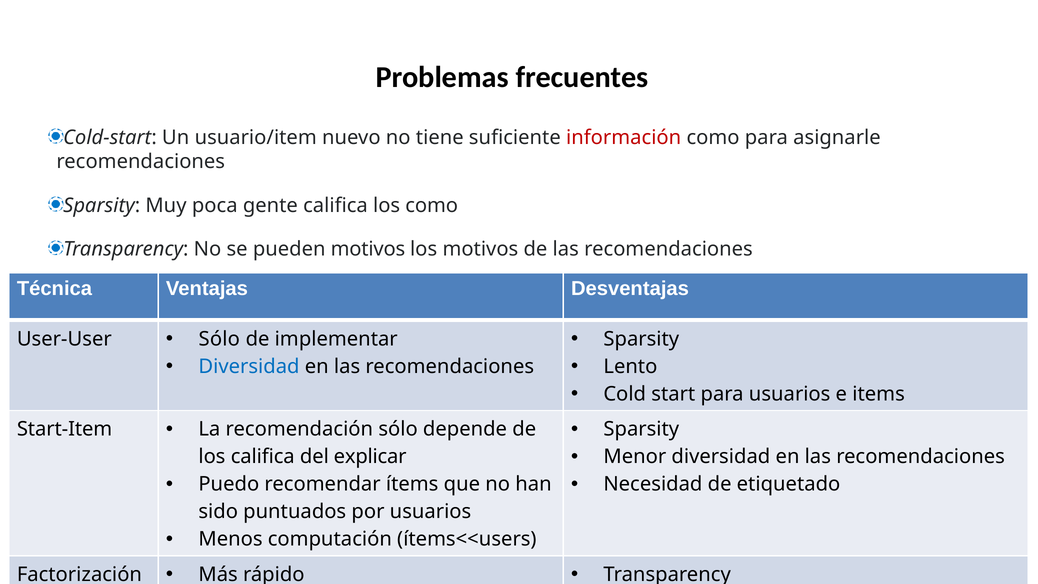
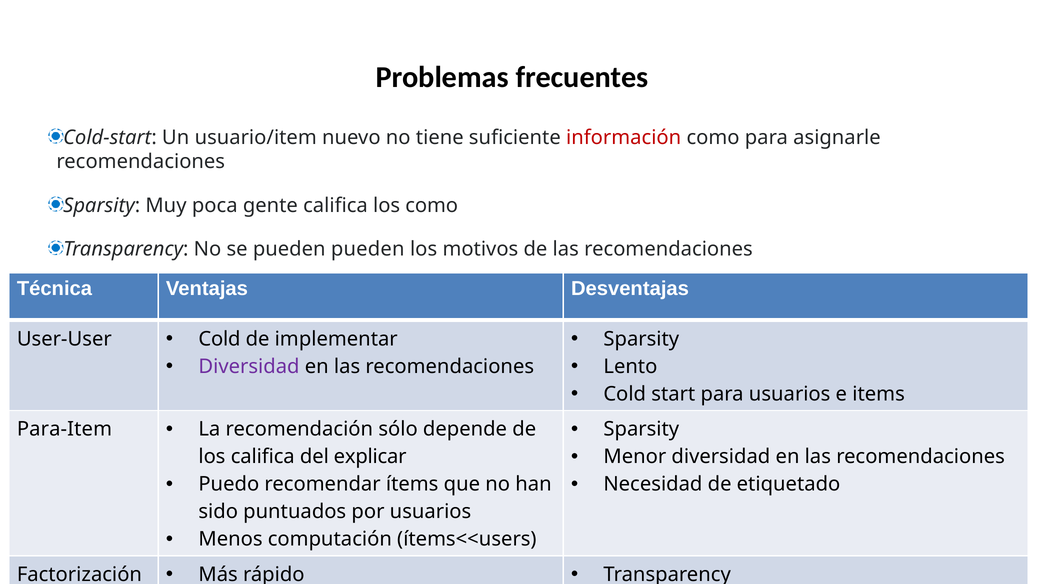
pueden motivos: motivos -> pueden (368, 249)
Sólo: Sólo -> Cold (219, 339)
Diversidad colour: blue -> purple (249, 366)
Start-Item: Start-Item -> Para-Item (64, 429)
